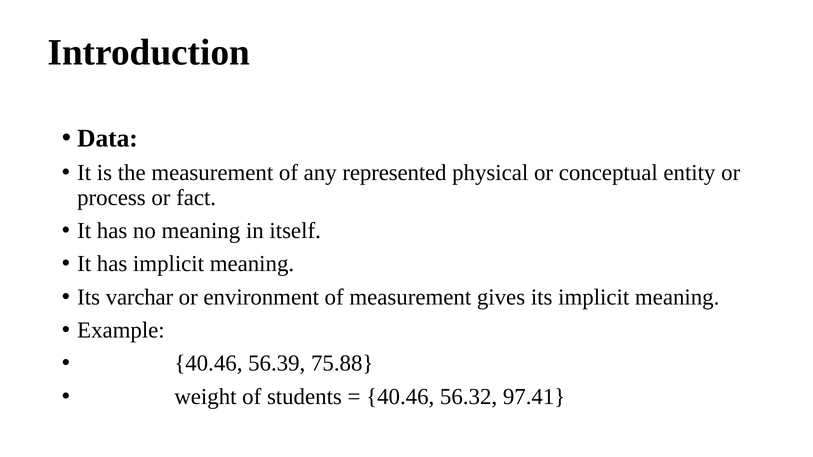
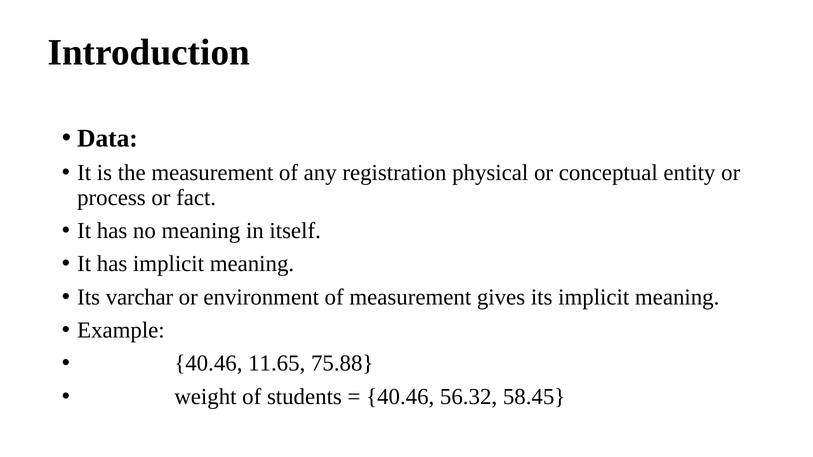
represented: represented -> registration (394, 173)
56.39: 56.39 -> 11.65 (277, 364)
97.41: 97.41 -> 58.45 (534, 397)
